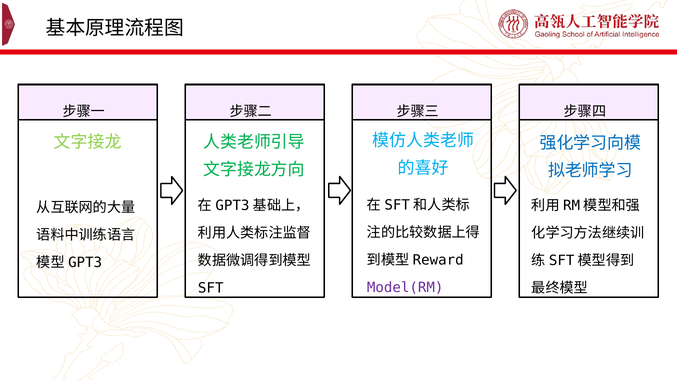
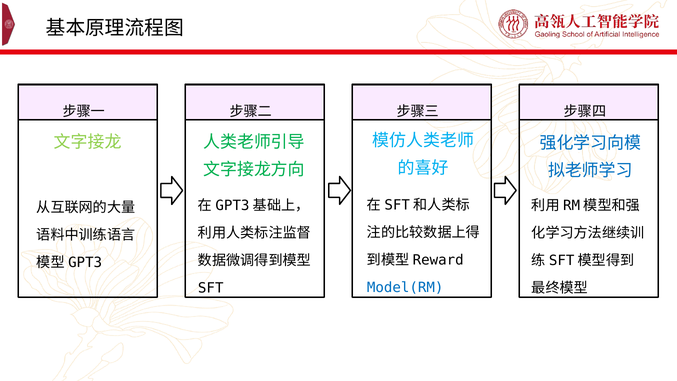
Model(RM colour: purple -> blue (405, 287)
